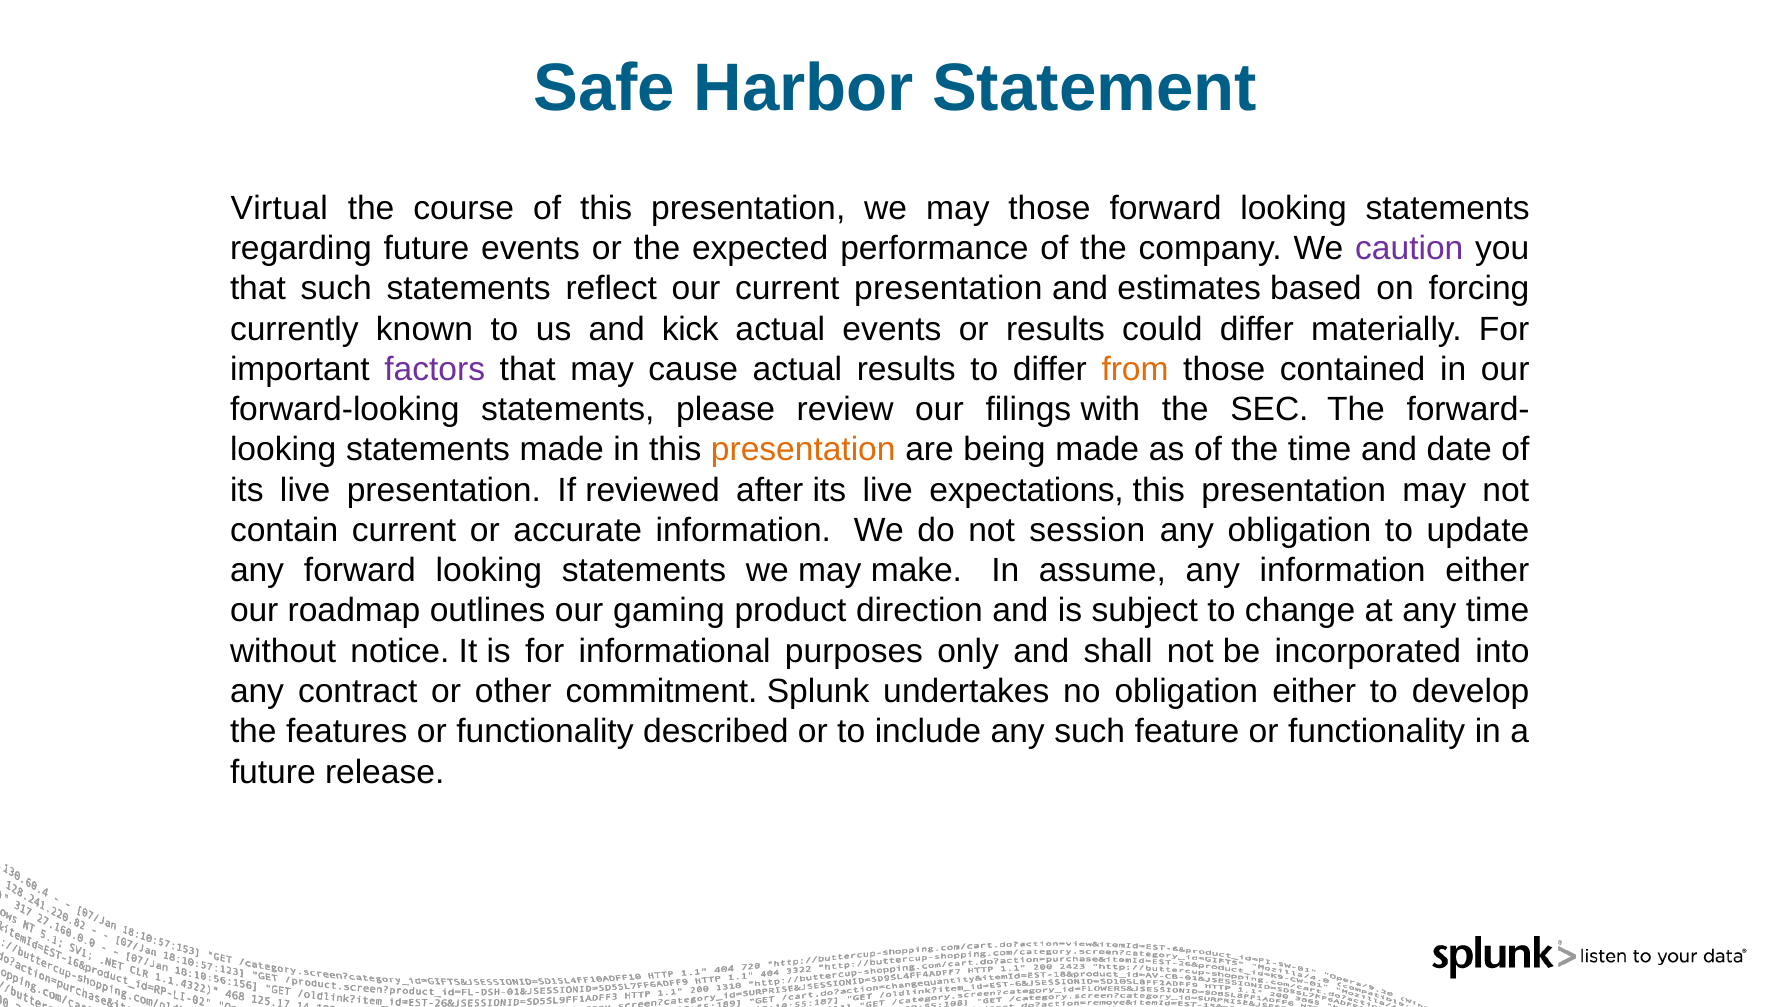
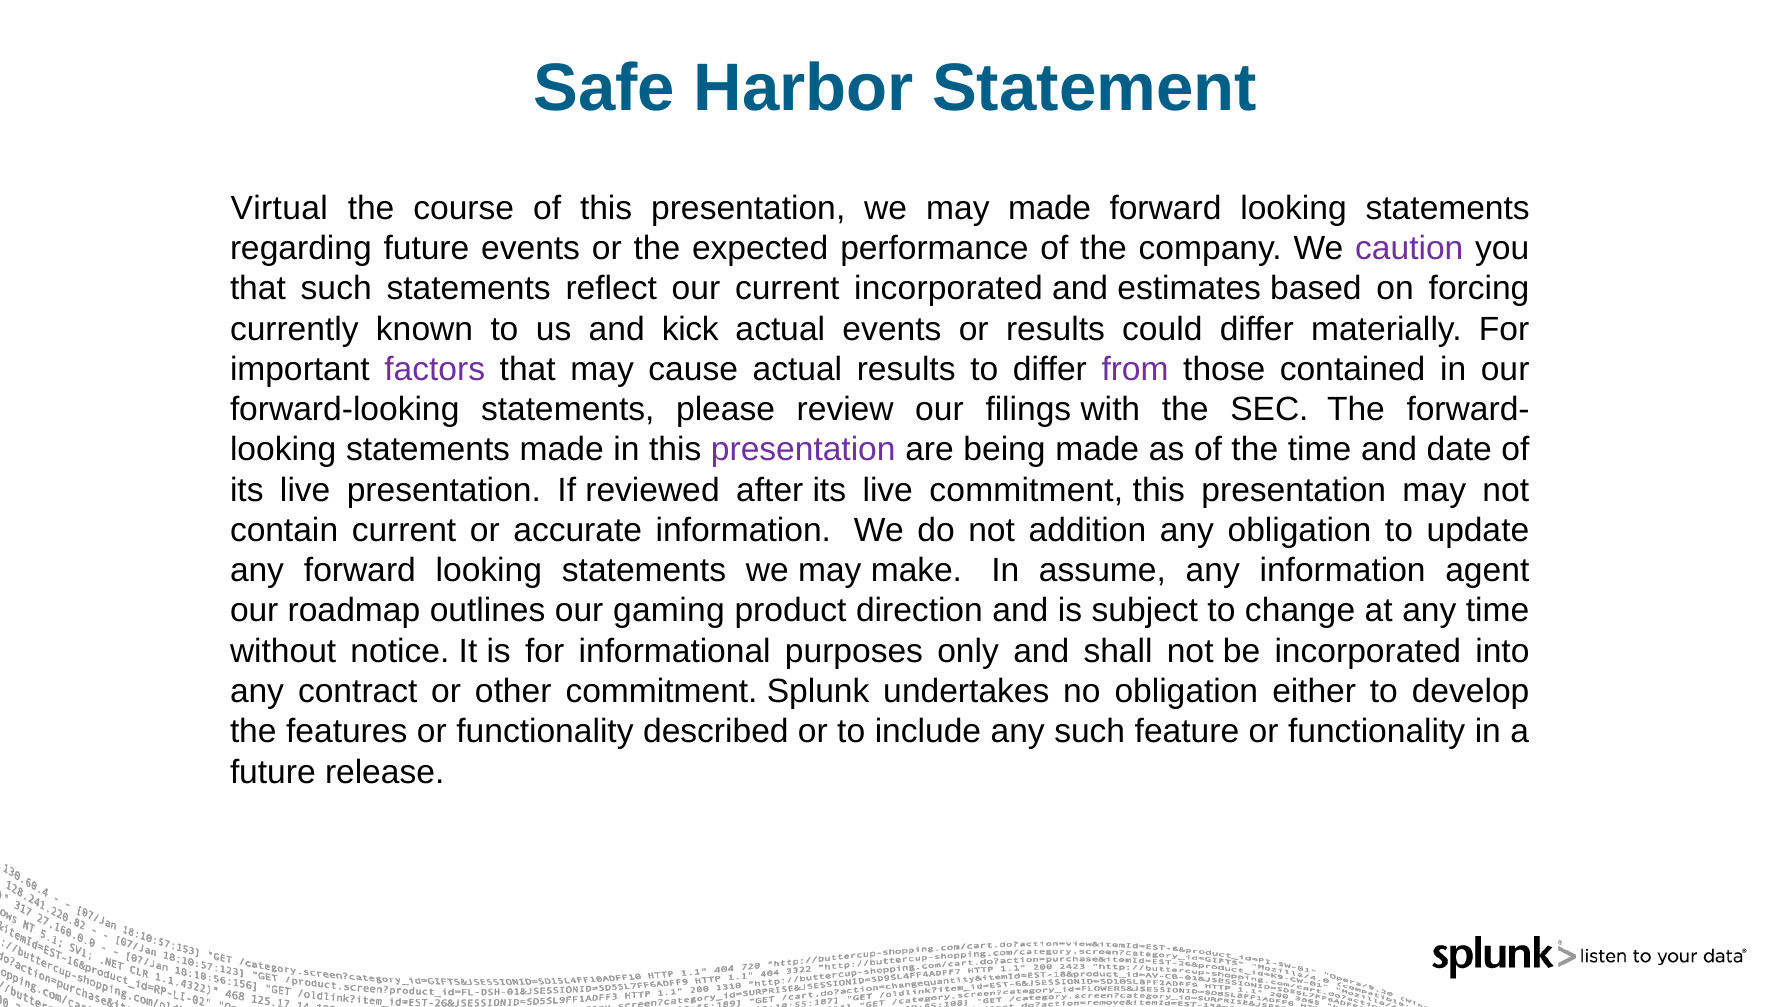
may those: those -> made (1050, 208)
current presentation: presentation -> incorporated (948, 289)
from colour: orange -> purple (1135, 369)
presentation colour: orange -> purple (803, 450)
live expectations: expectations -> commitment (1026, 490)
session: session -> addition (1087, 531)
information either: either -> agent (1487, 571)
